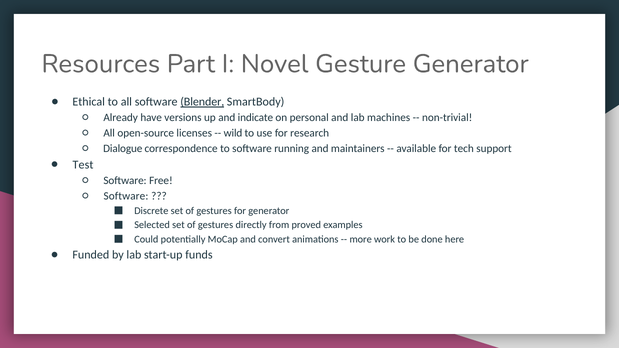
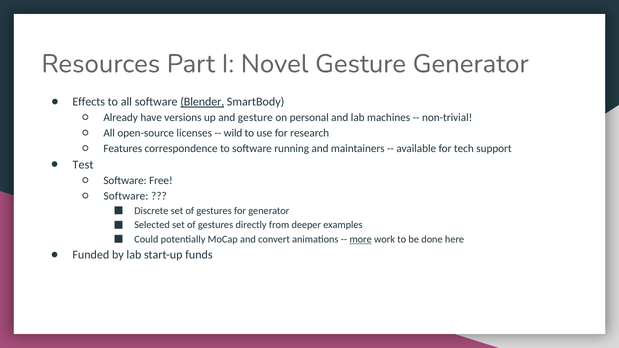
Ethical: Ethical -> Effects (89, 102)
and indicate: indicate -> gesture (255, 118)
Dialogue: Dialogue -> Features (123, 149)
proved: proved -> deeper (306, 225)
more underline: none -> present (361, 239)
